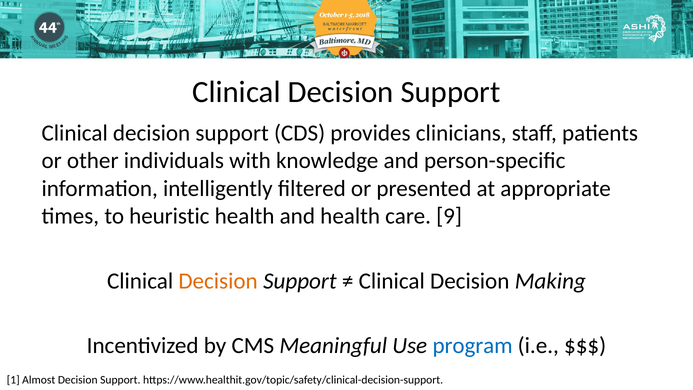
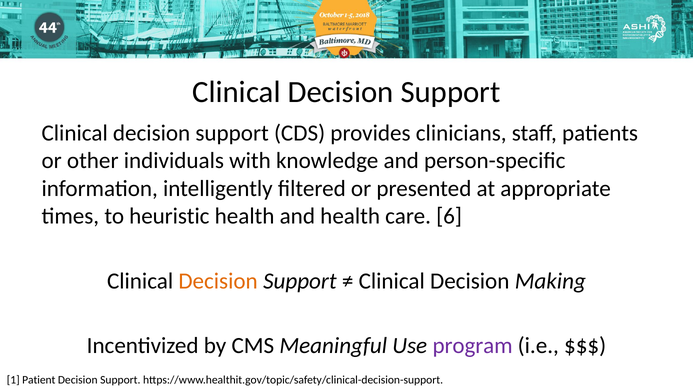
9: 9 -> 6 (449, 216)
program colour: blue -> purple (473, 345)
Almost: Almost -> Patient (39, 380)
